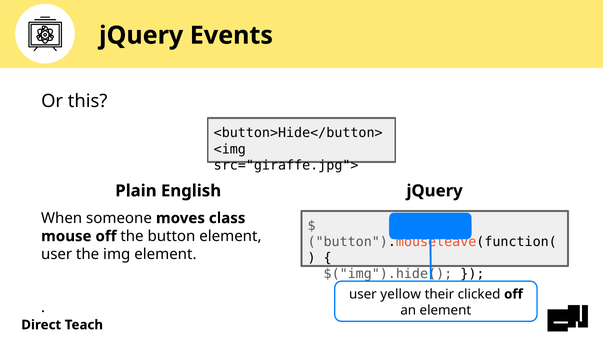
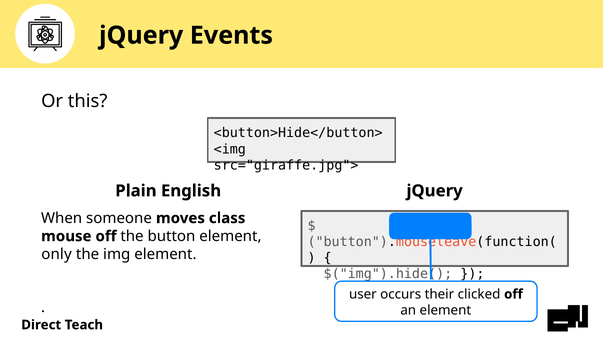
user: user -> only (56, 254)
yellow: yellow -> occurs (401, 294)
